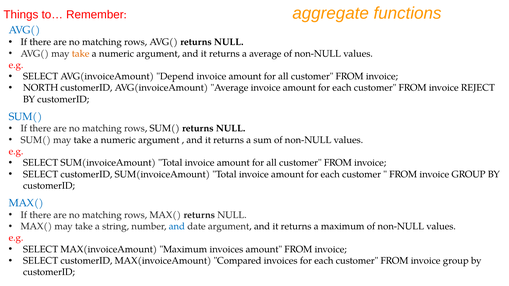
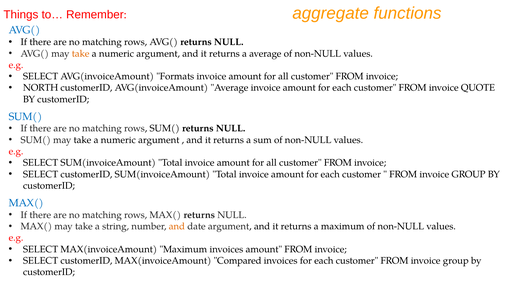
Depend: Depend -> Formats (175, 76)
REJECT: REJECT -> QUOTE (478, 88)
and colour: blue -> orange (177, 227)
